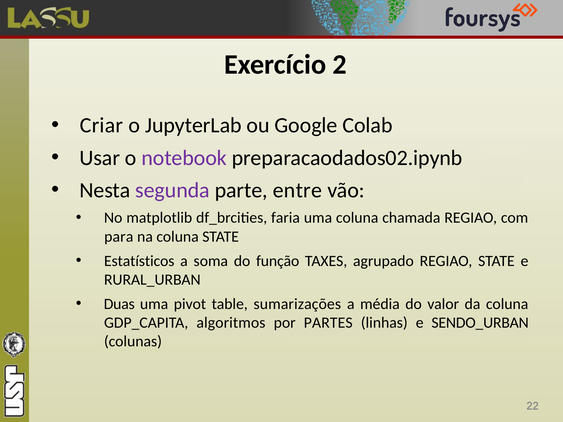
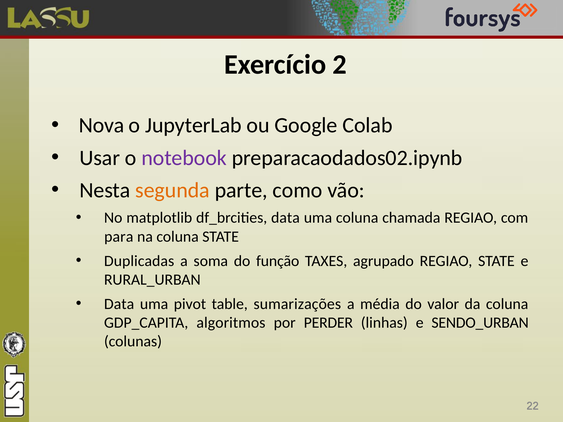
Criar: Criar -> Nova (102, 125)
segunda colour: purple -> orange (172, 190)
entre: entre -> como (298, 190)
df_brcities faria: faria -> data (285, 218)
Estatísticos: Estatísticos -> Duplicadas (139, 261)
Duas: Duas -> Data (119, 304)
PARTES: PARTES -> PERDER (328, 323)
